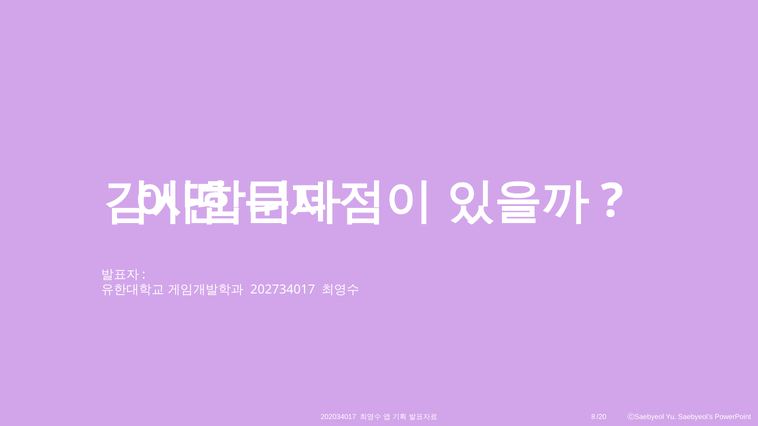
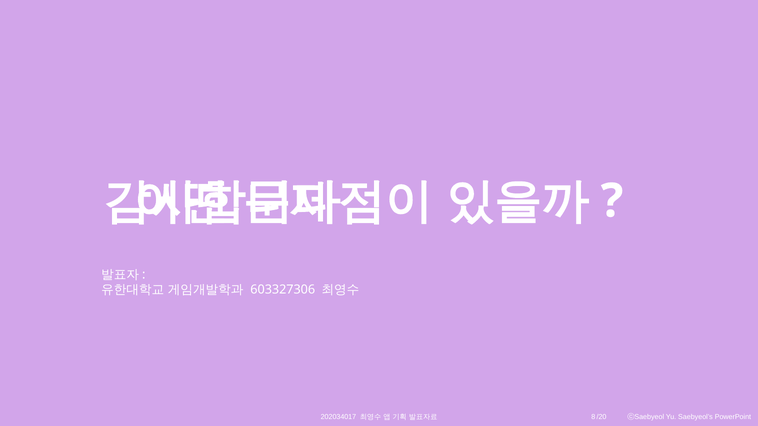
202734017: 202734017 -> 603327306 (283, 290)
